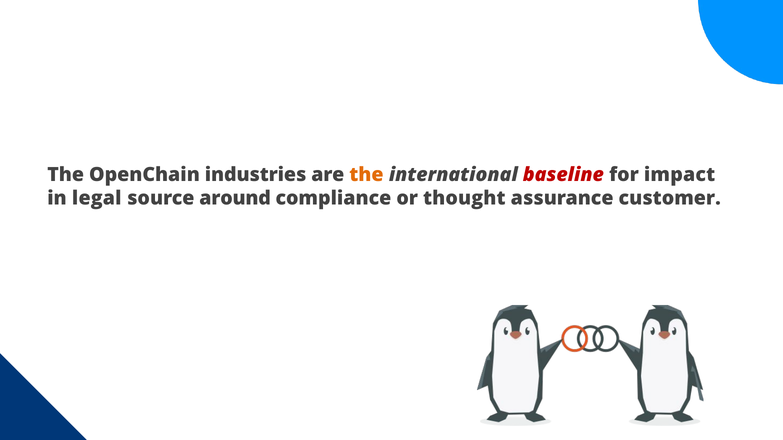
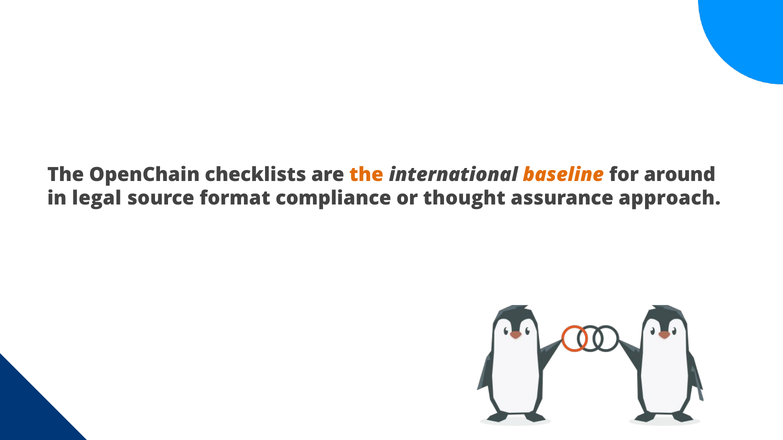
industries: industries -> checklists (256, 175)
baseline colour: red -> orange (563, 175)
impact: impact -> around (680, 175)
around: around -> format (235, 199)
customer: customer -> approach (670, 199)
